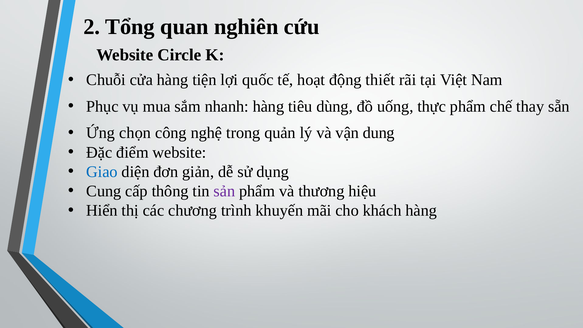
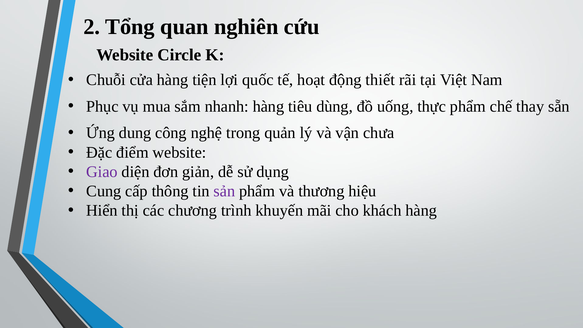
chọn: chọn -> dung (135, 133)
dung: dung -> chưa (379, 133)
Giao colour: blue -> purple (102, 172)
